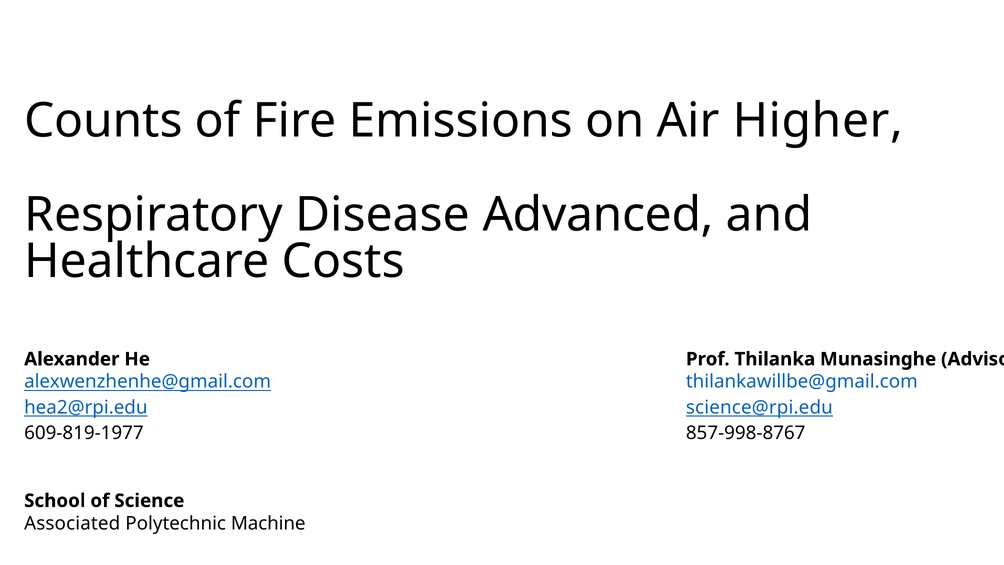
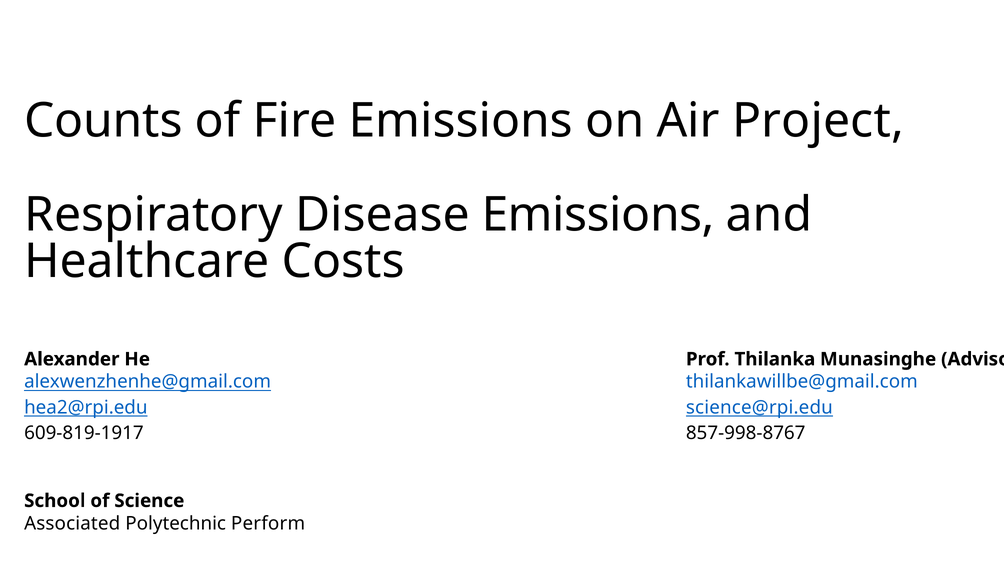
Higher: Higher -> Project (818, 121)
Disease Advanced: Advanced -> Emissions (598, 215)
609-819-1977: 609-819-1977 -> 609-819-1917 (84, 433)
Machine: Machine -> Perform (268, 523)
